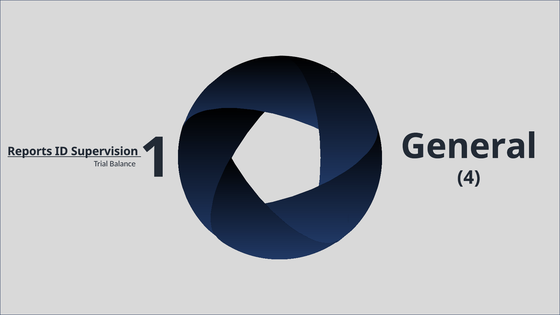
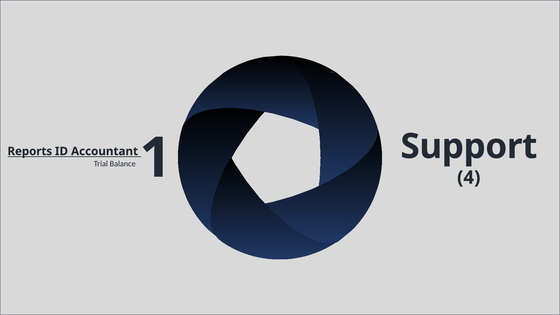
Supervision: Supervision -> Accountant (105, 151)
General: General -> Support (469, 146)
